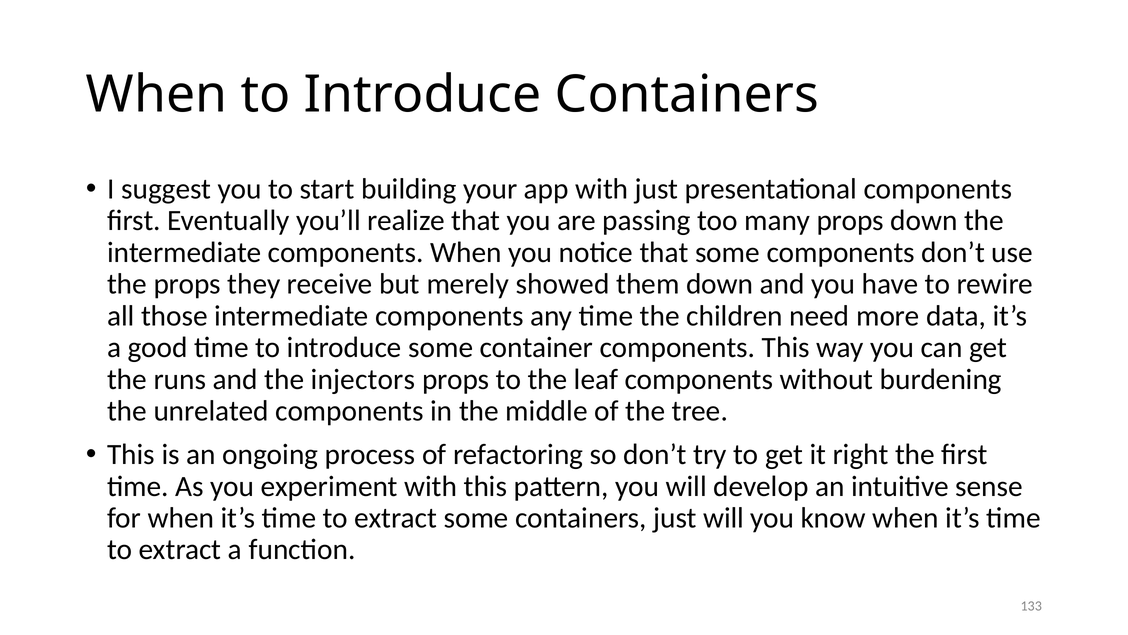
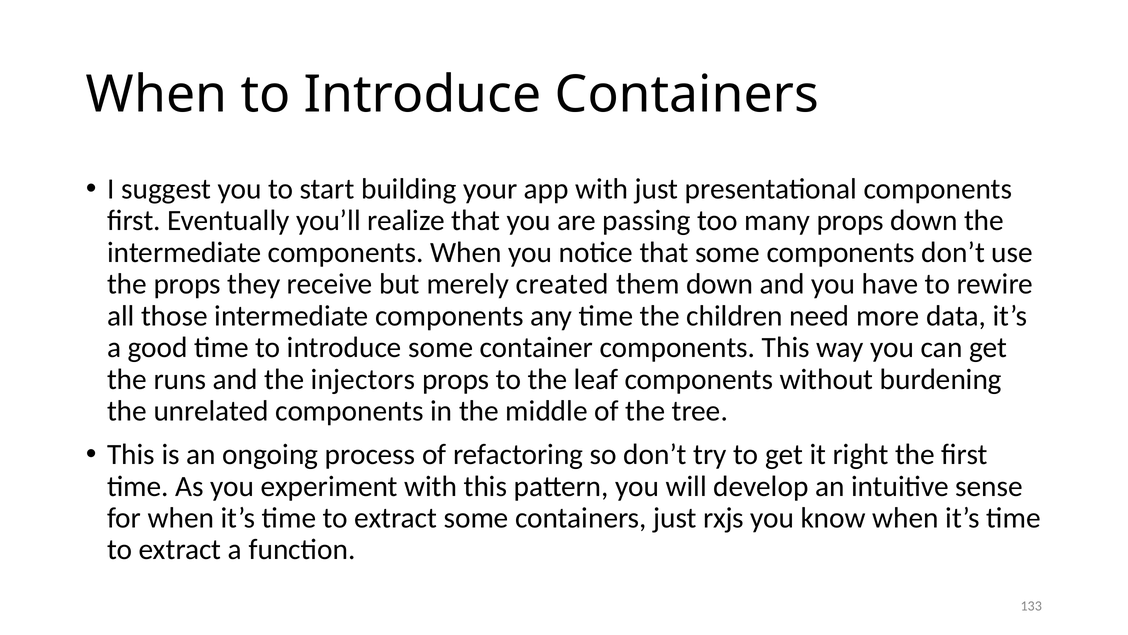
showed: showed -> created (562, 284)
just will: will -> rxjs (724, 518)
